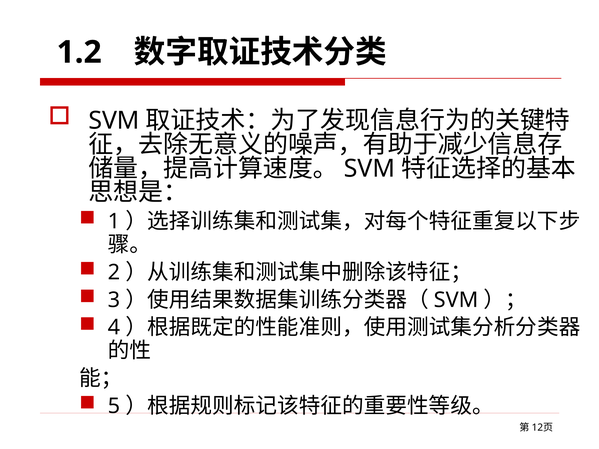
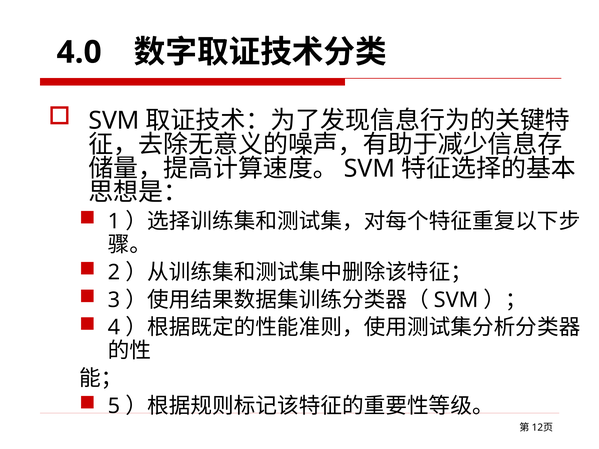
1.2: 1.2 -> 4.0 (79, 52)
